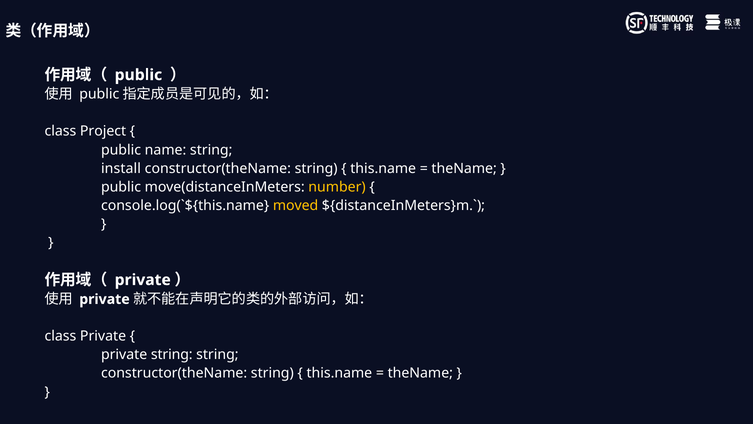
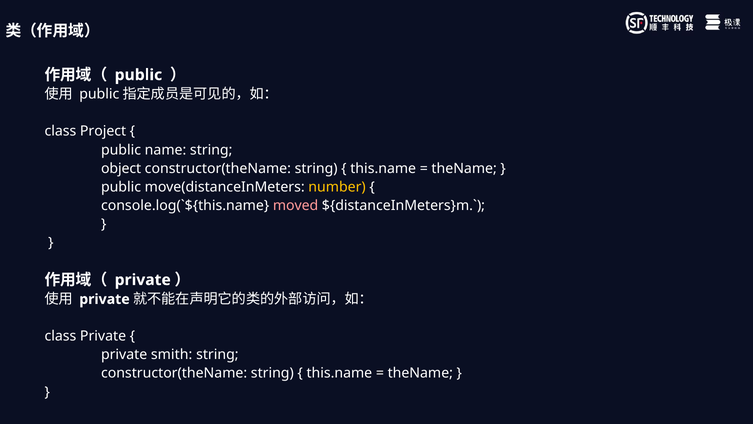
install: install -> object (121, 168)
moved colour: yellow -> pink (296, 205)
private string: string -> smith (172, 354)
